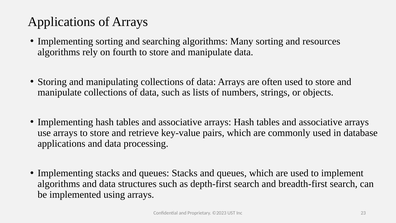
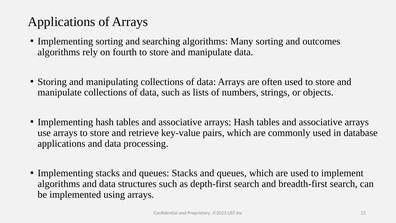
resources: resources -> outcomes (321, 41)
